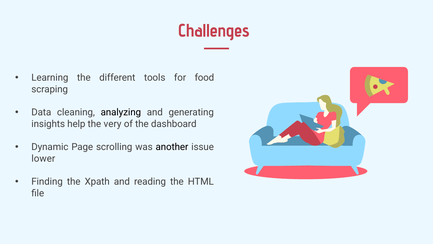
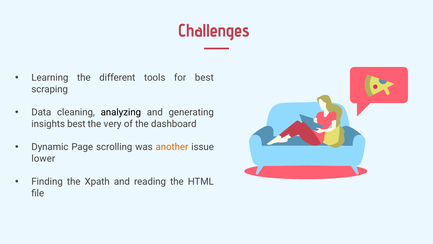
for food: food -> best (204, 78)
insights help: help -> best (76, 124)
another colour: black -> orange (172, 147)
